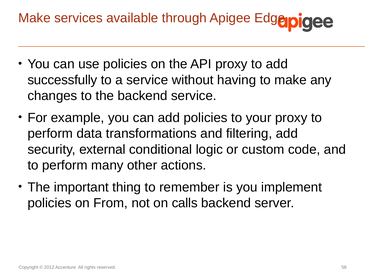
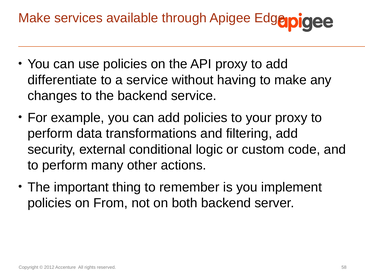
successfully: successfully -> differentiate (62, 80)
calls: calls -> both (185, 203)
